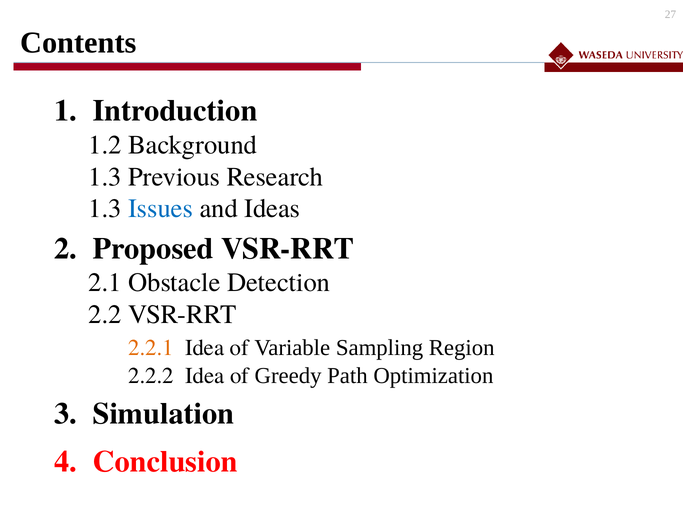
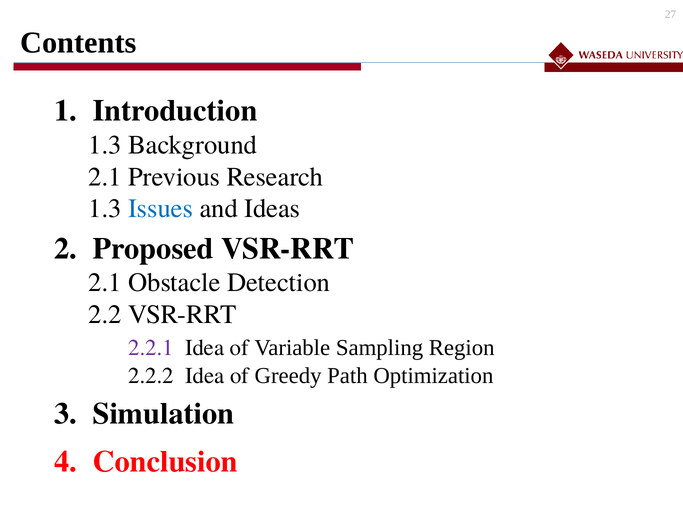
1.2: 1.2 -> 1.3 (105, 145)
1.3: 1.3 -> 2.1 (105, 177)
2.2.1 colour: orange -> purple (151, 348)
